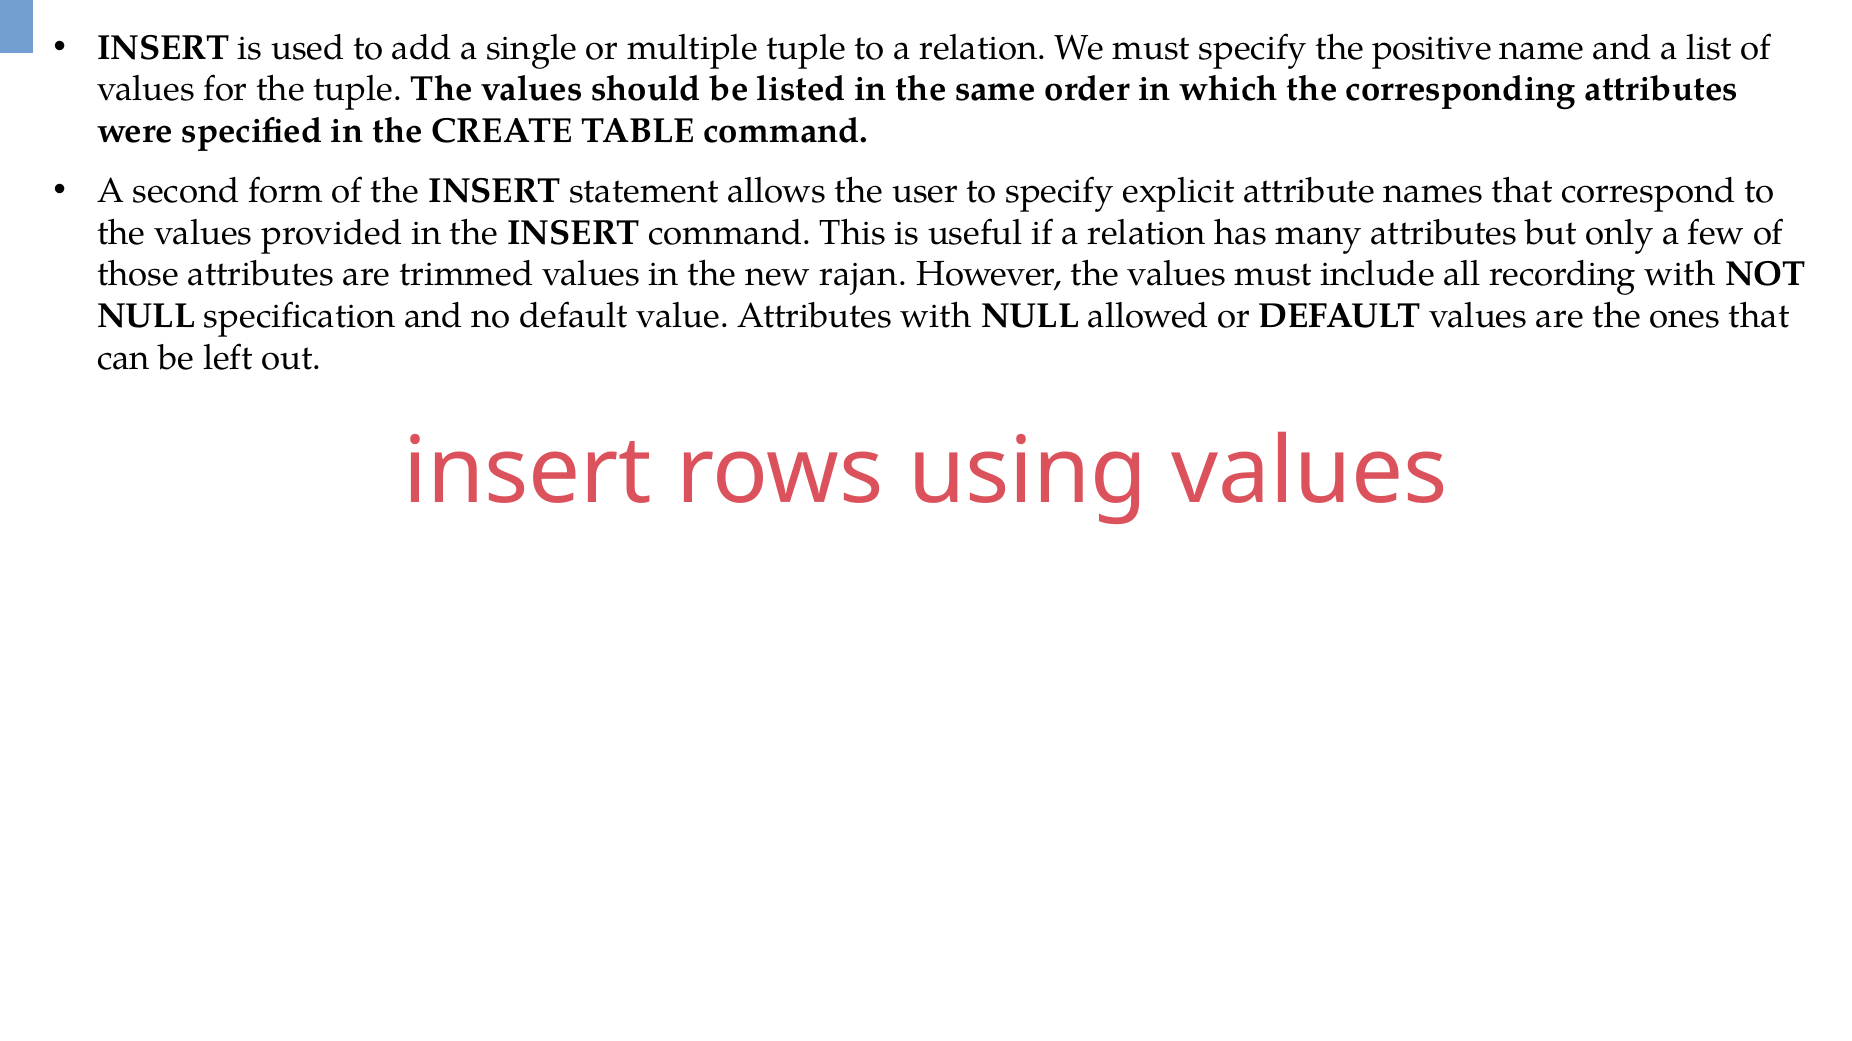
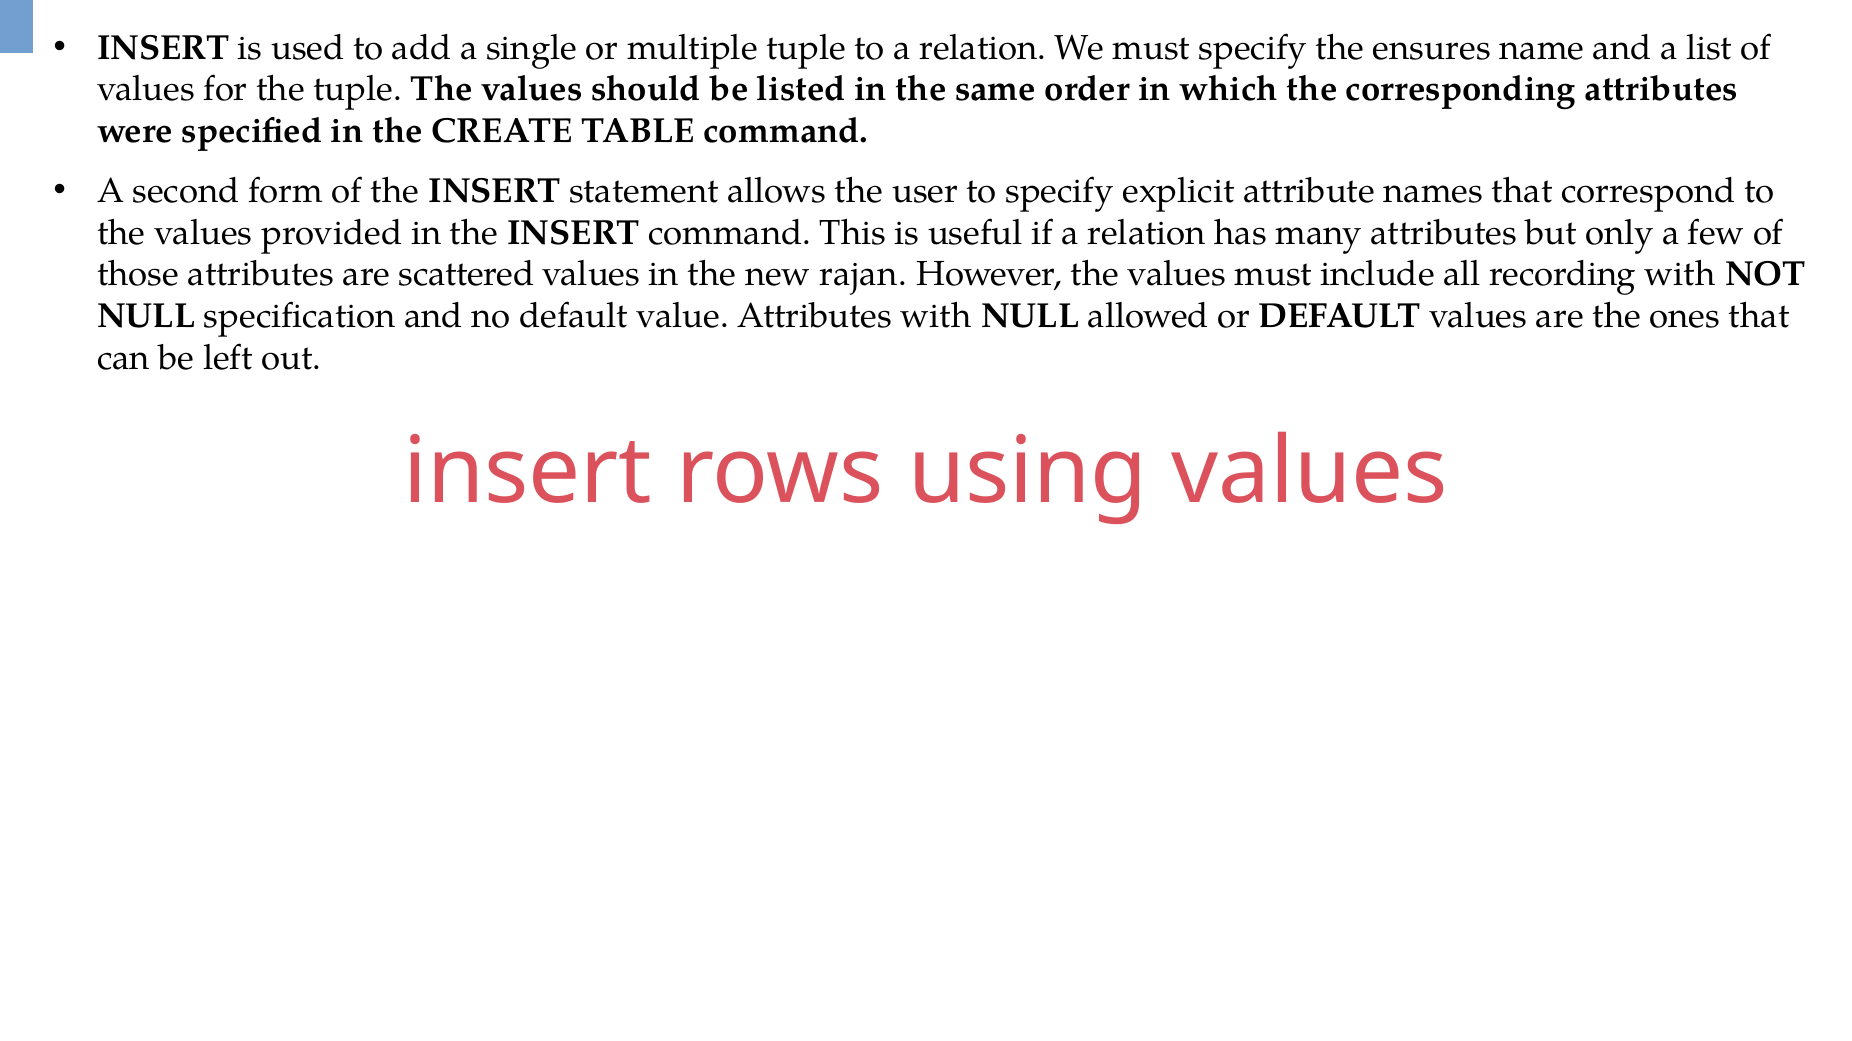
positive: positive -> ensures (1432, 48)
trimmed: trimmed -> scattered (467, 275)
